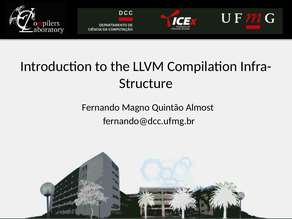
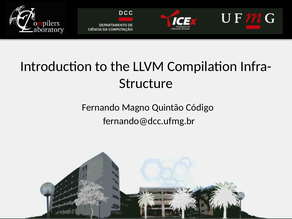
Almost: Almost -> Código (200, 107)
